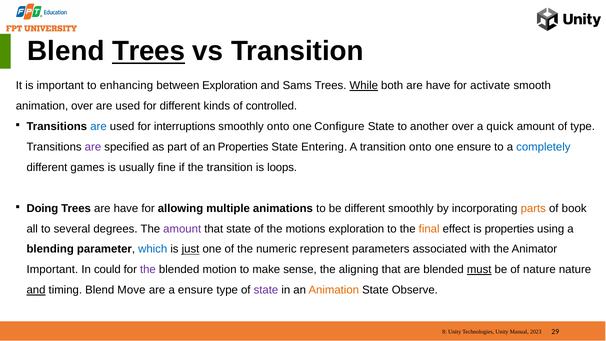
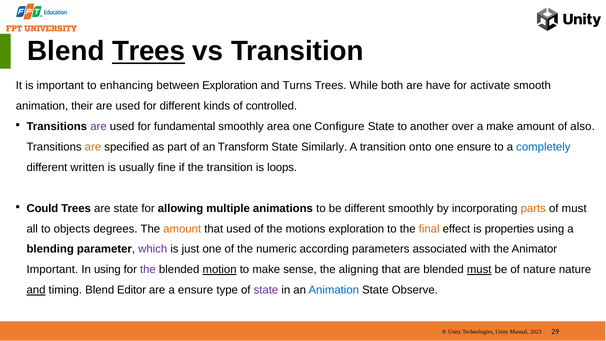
Sams: Sams -> Turns (297, 86)
While underline: present -> none (364, 86)
animation over: over -> their (82, 106)
are colour: blue -> purple (99, 126)
interruptions: interruptions -> fundamental (185, 126)
smoothly onto: onto -> area (278, 126)
a quick: quick -> make (500, 126)
of type: type -> also (583, 126)
are colour: purple -> orange (93, 147)
an Properties: Properties -> Transform (243, 147)
Entering: Entering -> Similarly (324, 147)
games: games -> written (87, 167)
Doing: Doing -> Could (42, 208)
Trees are have: have -> state (126, 208)
of book: book -> must (574, 208)
several: several -> objects (72, 229)
amount colour: purple -> orange (182, 229)
that state: state -> used (239, 229)
which colour: blue -> purple (153, 249)
just underline: present -> none (191, 249)
represent: represent -> according (324, 249)
In could: could -> using (107, 270)
motion underline: none -> present (220, 270)
Move: Move -> Editor (132, 290)
Animation colour: orange -> blue (334, 290)
